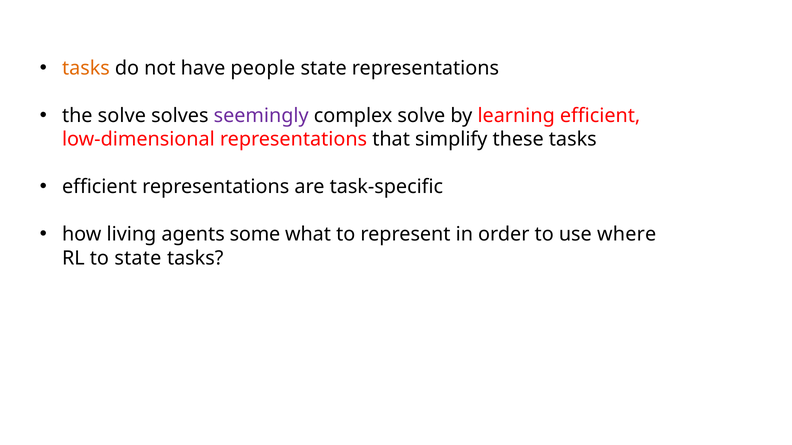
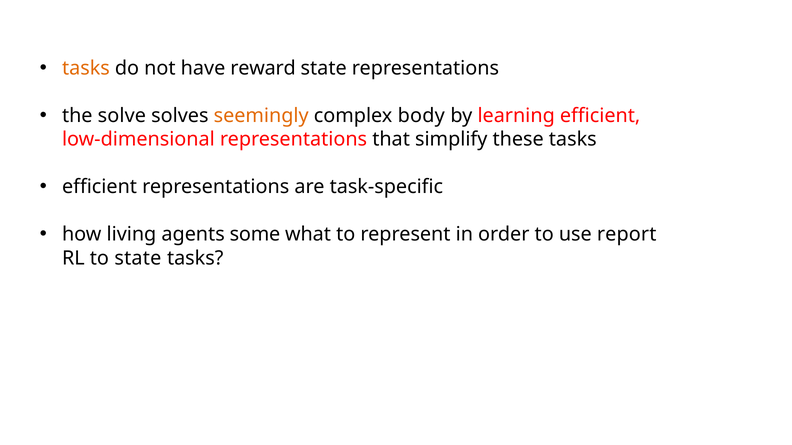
people: people -> reward (263, 68)
seemingly colour: purple -> orange (261, 116)
complex solve: solve -> body (421, 116)
where: where -> report (627, 235)
